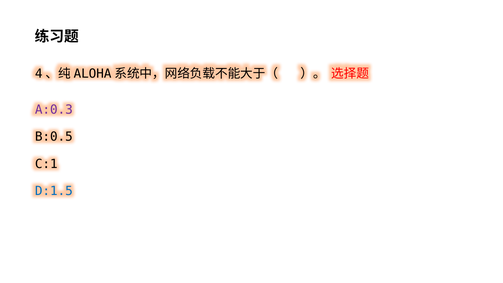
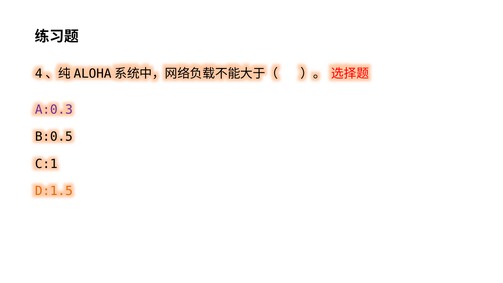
D:1.5 colour: blue -> orange (54, 191)
